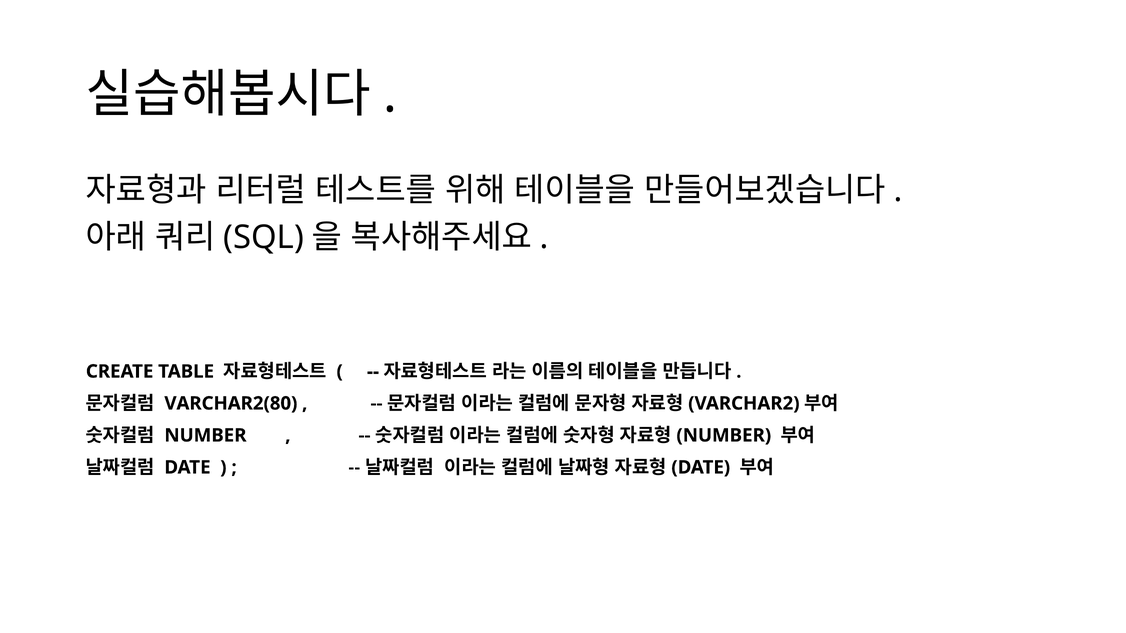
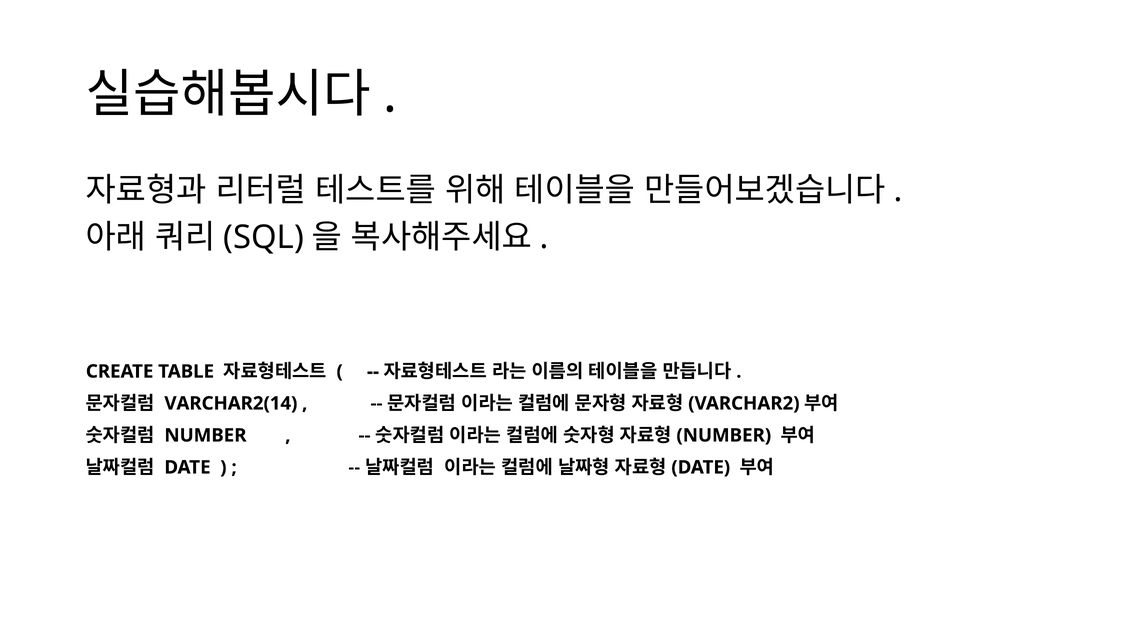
VARCHAR2(80: VARCHAR2(80 -> VARCHAR2(14 (231, 404)
